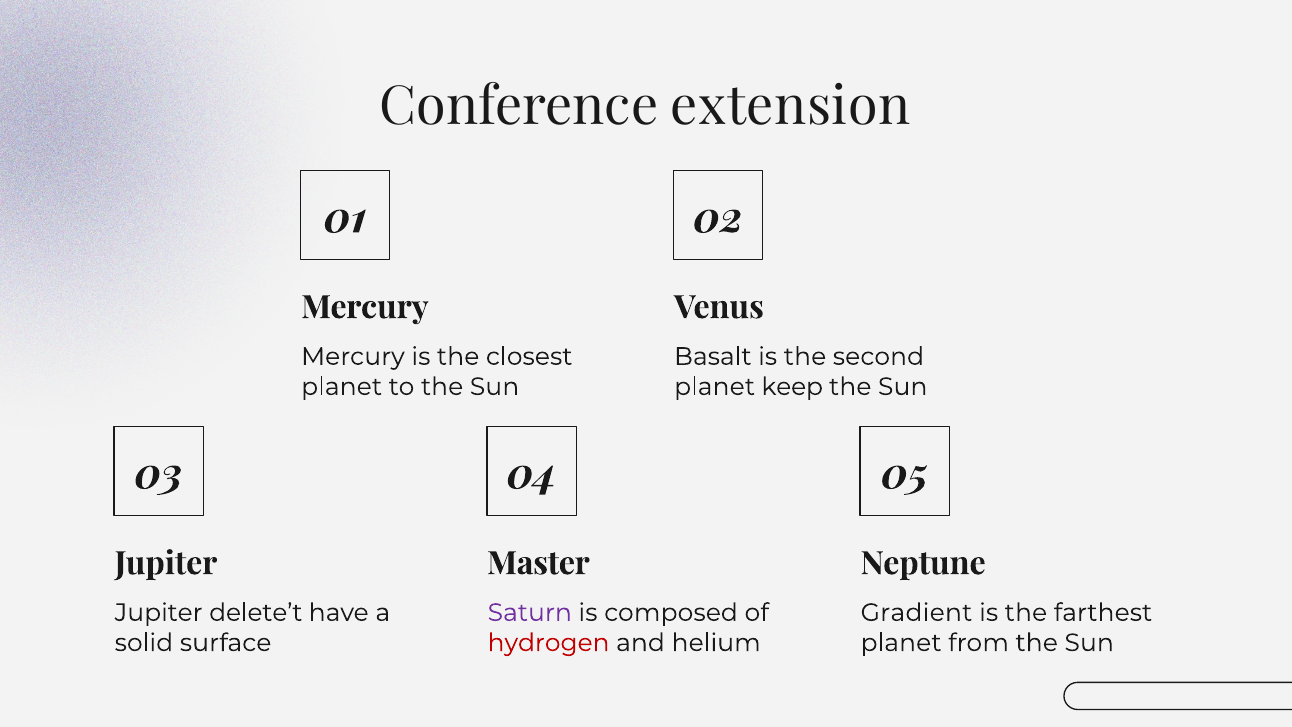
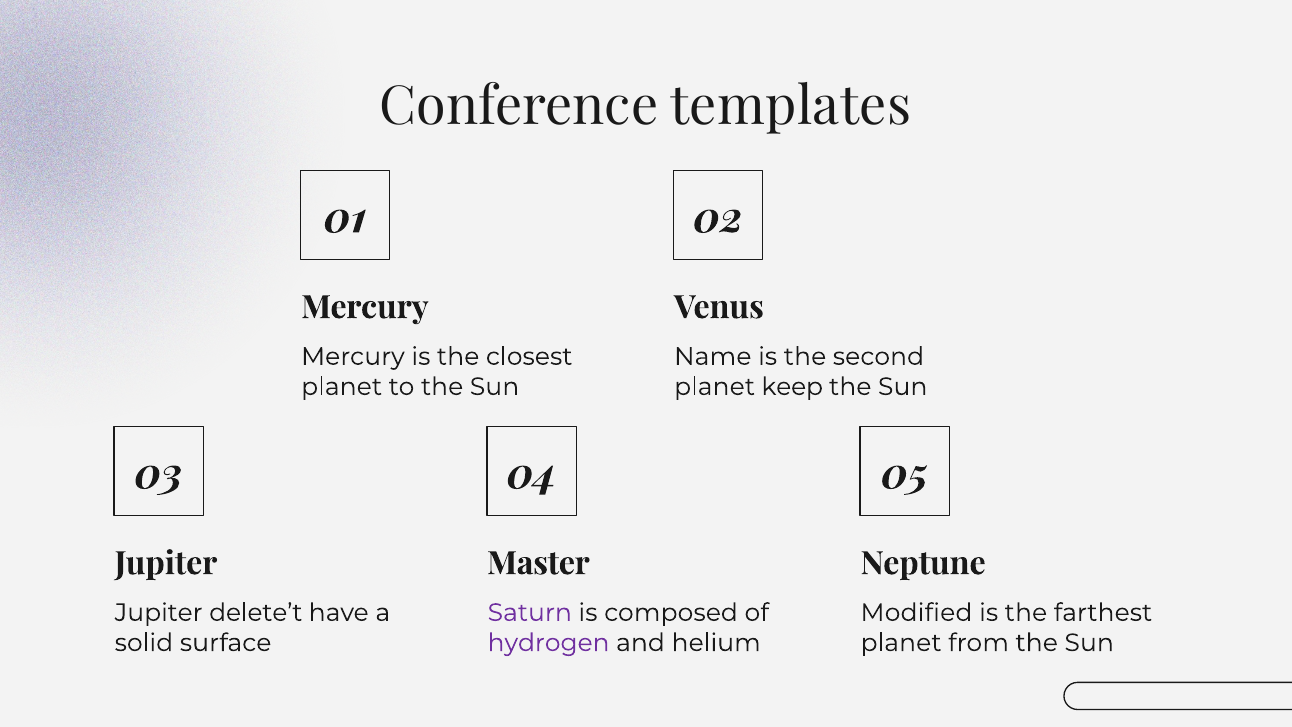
extension: extension -> templates (791, 107)
Basalt: Basalt -> Name (713, 356)
Gradient: Gradient -> Modified (916, 612)
hydrogen colour: red -> purple (549, 643)
